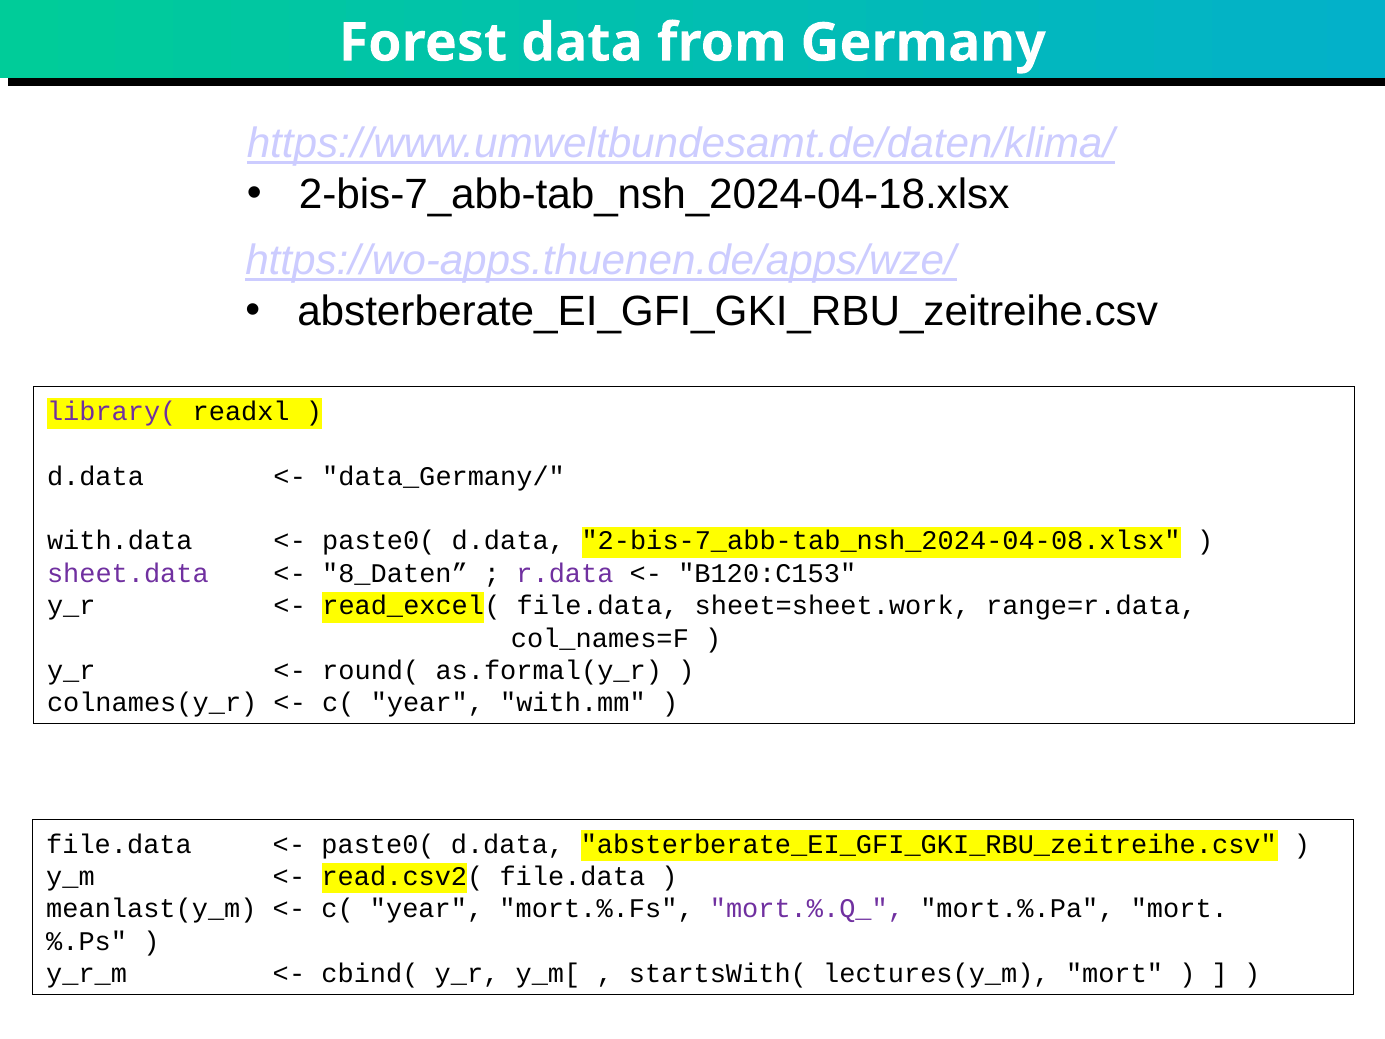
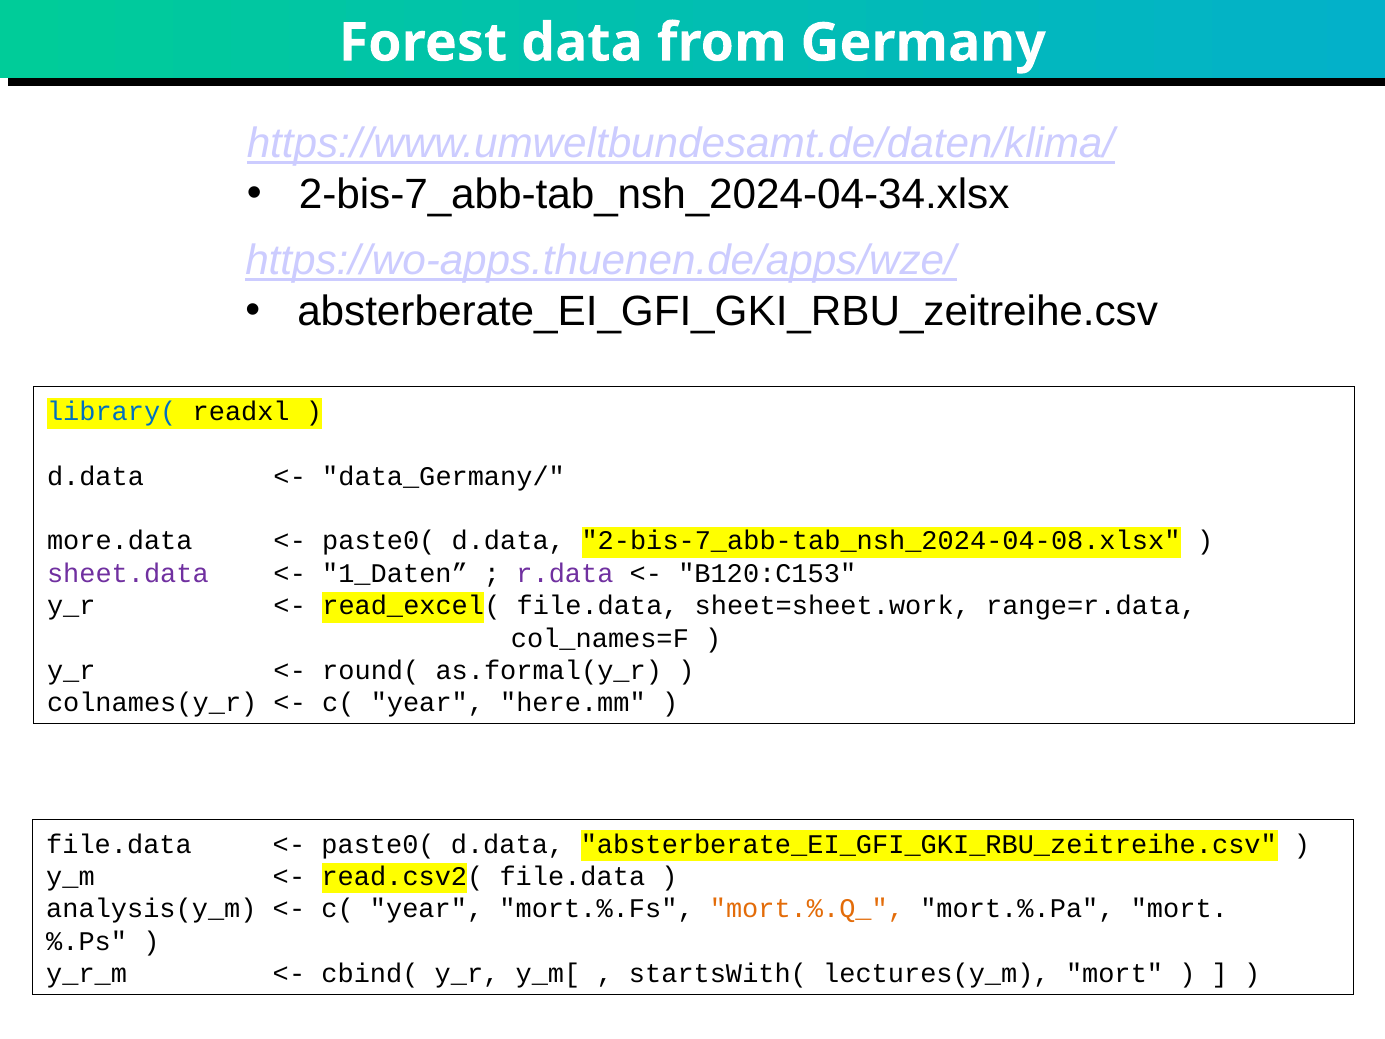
2-bis-7_abb-tab_nsh_2024-04-18.xlsx: 2-bis-7_abb-tab_nsh_2024-04-18.xlsx -> 2-bis-7_abb-tab_nsh_2024-04-34.xlsx (654, 195)
library( colour: purple -> blue (112, 412)
with.data: with.data -> more.data (120, 541)
8_Daten: 8_Daten -> 1_Daten (395, 573)
with.mm: with.mm -> here.mm (573, 703)
meanlast(y_m: meanlast(y_m -> analysis(y_m (151, 909)
mort.%.Q_ colour: purple -> orange (807, 909)
